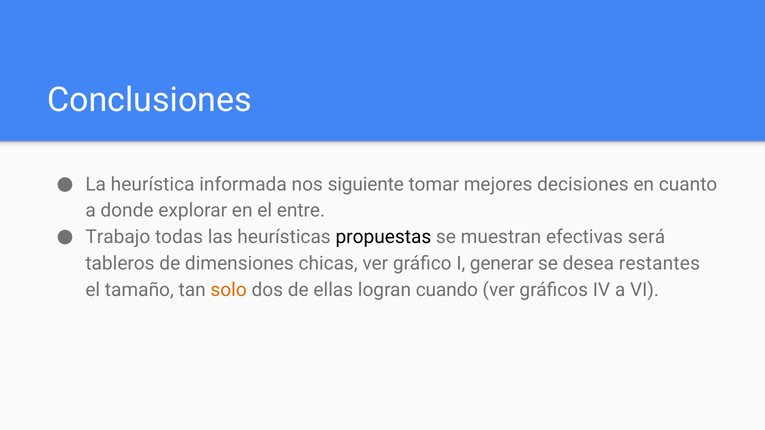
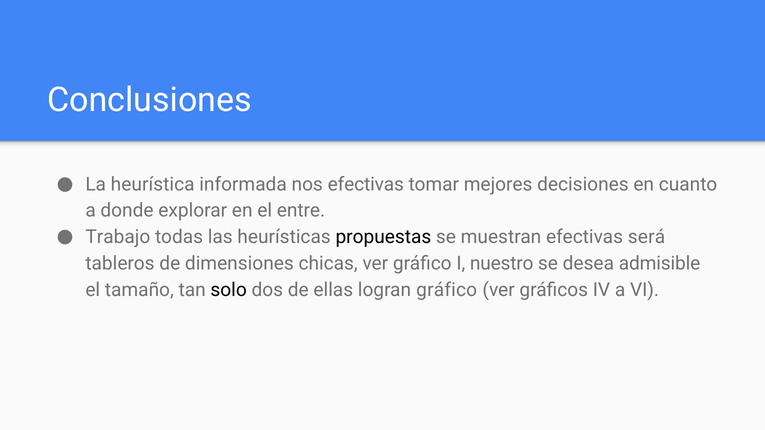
nos siguiente: siguiente -> efectivas (366, 184)
generar: generar -> nuestro (502, 264)
restantes: restantes -> admisible (660, 264)
solo colour: orange -> black (229, 290)
logran cuando: cuando -> gráfico (447, 290)
